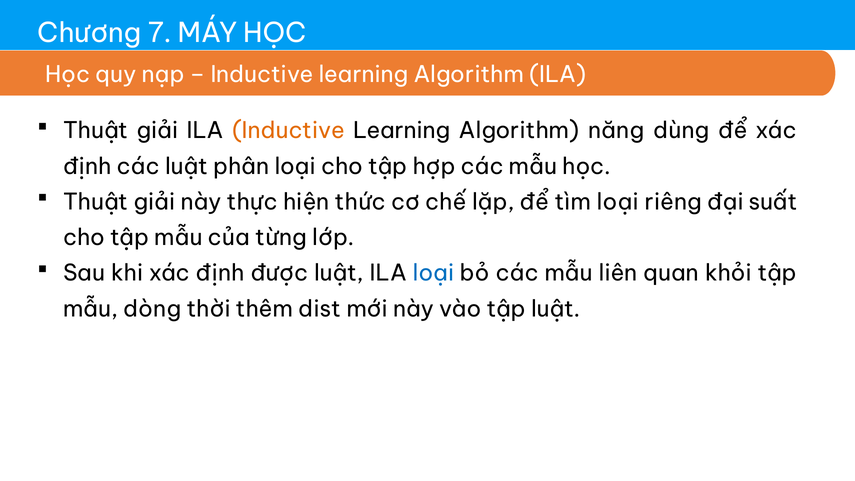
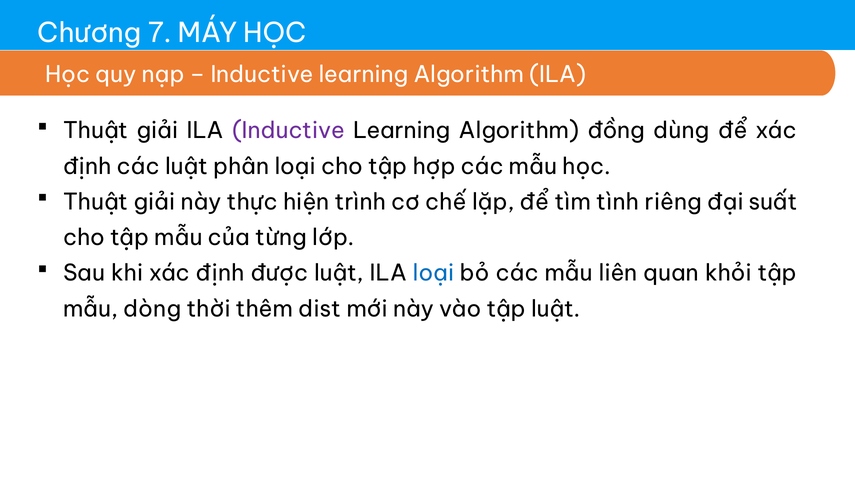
Inductive colour: orange -> purple (288, 131)
năng: năng -> đồng (616, 131)
thức: thức -> trình (360, 202)
tìm loại: loại -> tình (618, 202)
